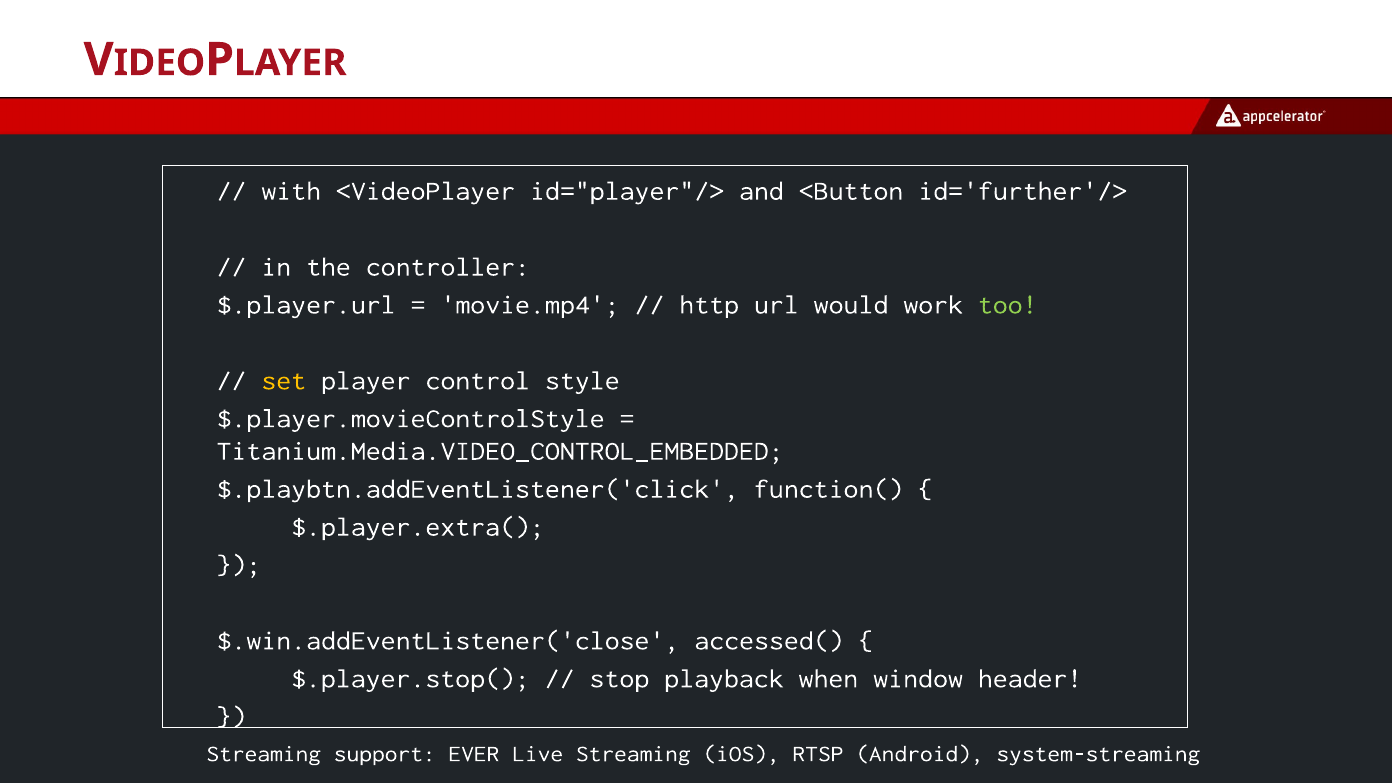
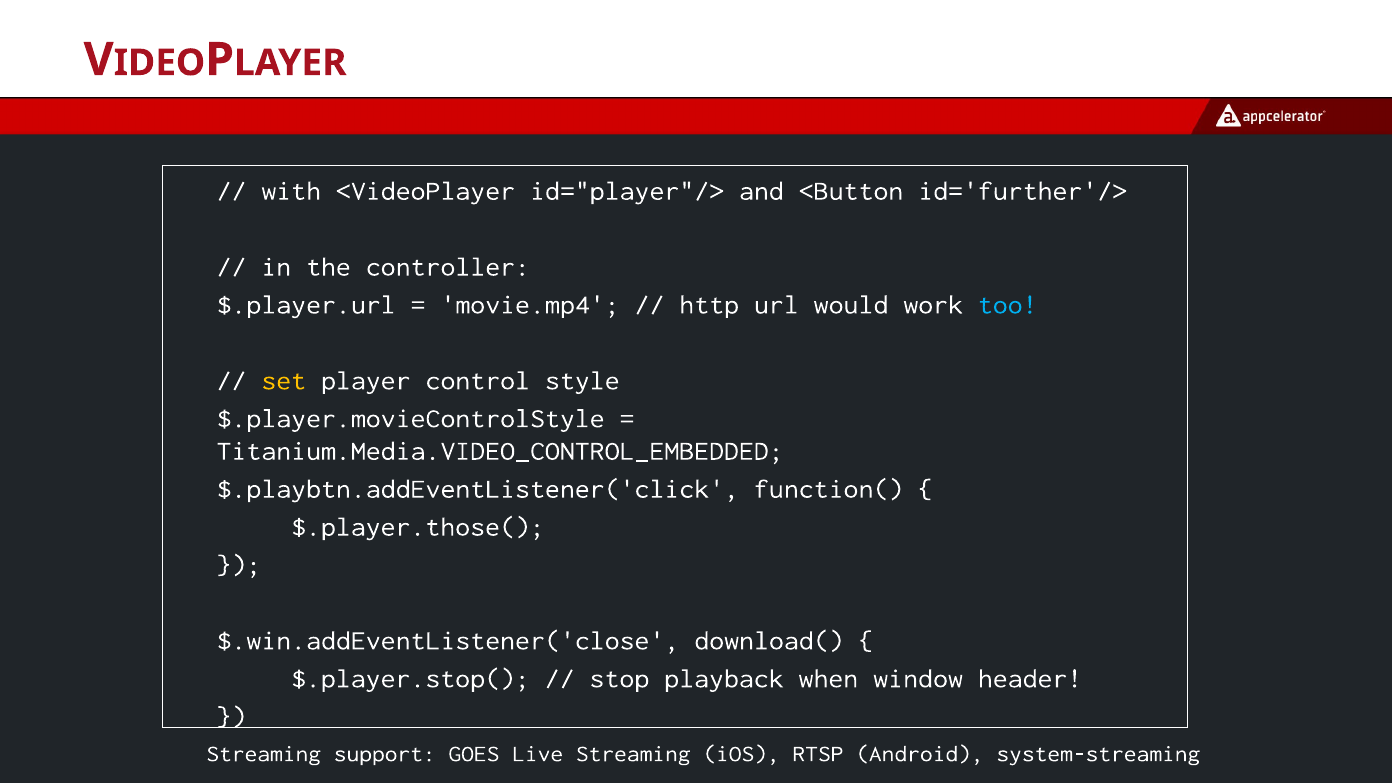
too colour: light green -> light blue (1008, 305)
$.player.extra(: $.player.extra( -> $.player.those( (418, 527)
accessed(: accessed( -> download( (769, 640)
EVER: EVER -> GOES (474, 754)
